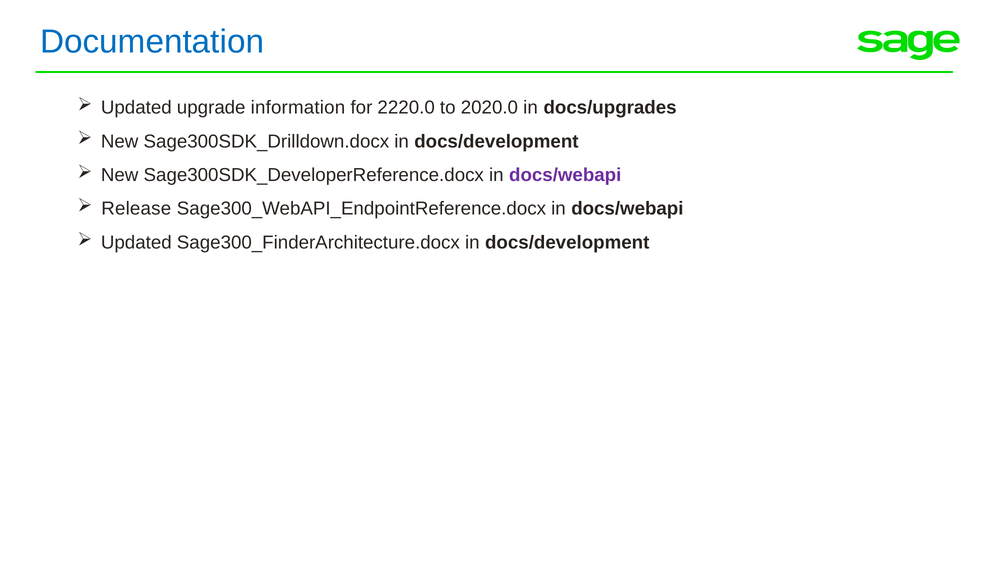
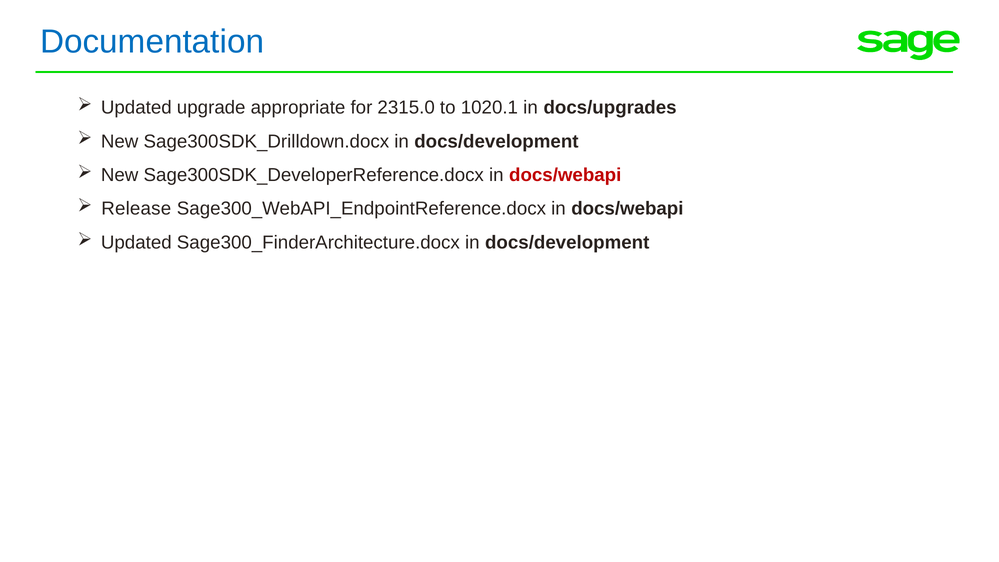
information: information -> appropriate (298, 108)
2220.0: 2220.0 -> 2315.0 (406, 108)
2020.0: 2020.0 -> 1020.1 (489, 108)
docs/webapi colour: purple -> red (565, 175)
